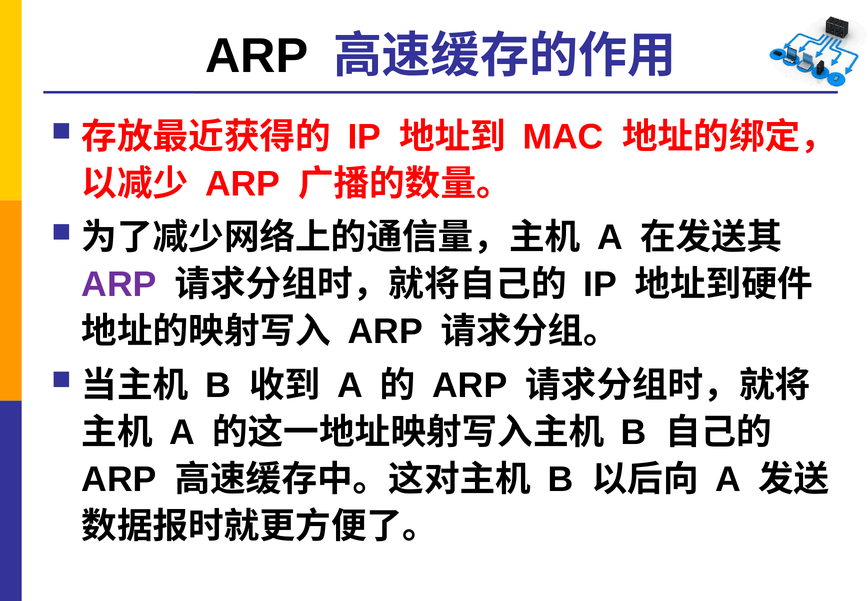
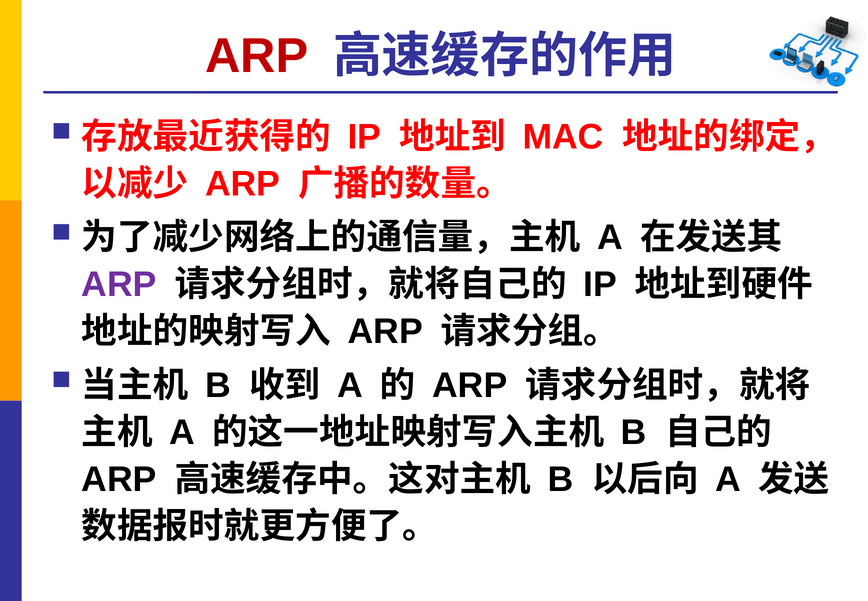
ARP colour: black -> red (257, 56)
